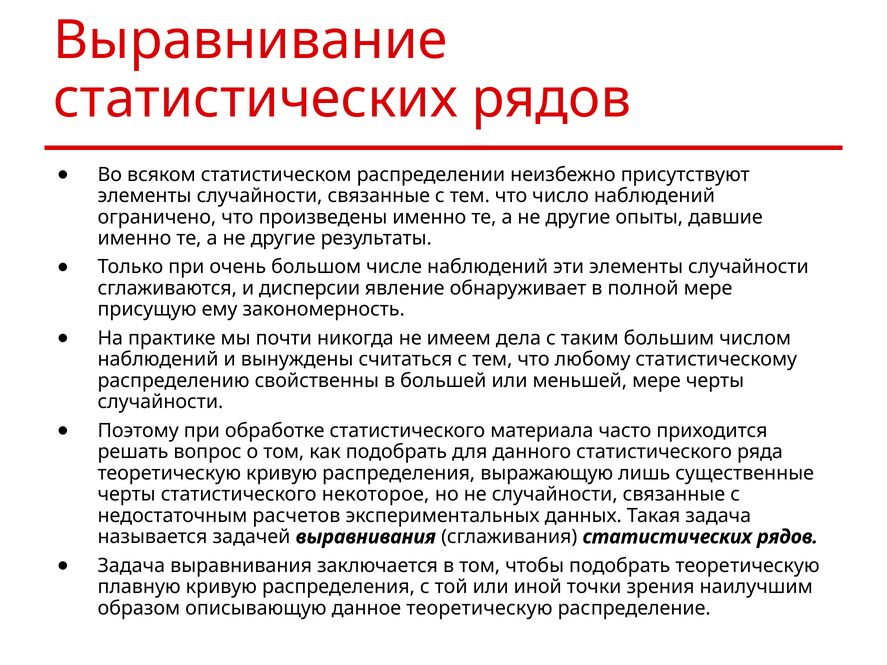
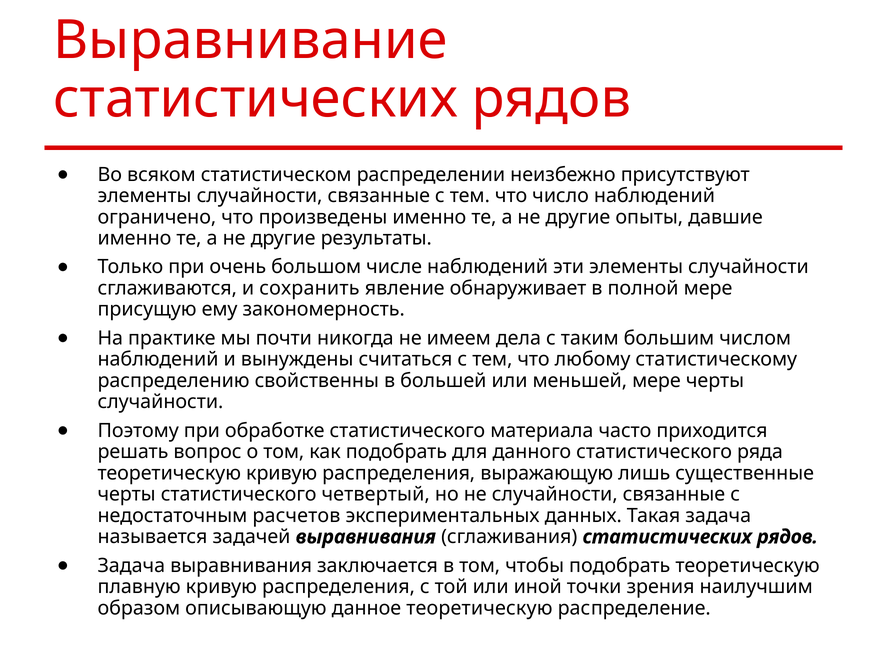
дисперсии: дисперсии -> сохранить (309, 288)
некоторое: некоторое -> четвертый (376, 495)
